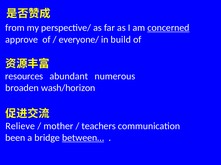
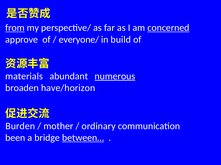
from underline: none -> present (15, 28)
resources: resources -> materials (24, 76)
numerous underline: none -> present (115, 76)
wash/horizon: wash/horizon -> have/horizon (68, 88)
Relieve: Relieve -> Burden (20, 127)
teachers: teachers -> ordinary (99, 127)
